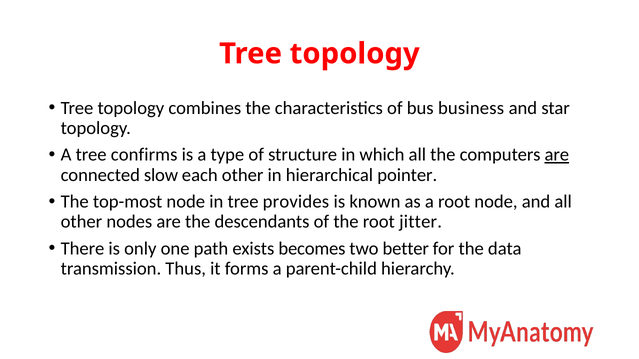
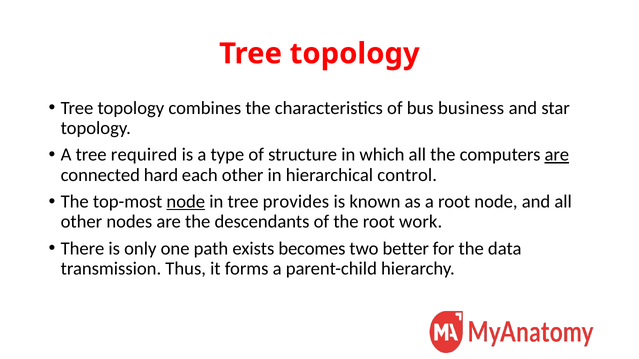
confirms: confirms -> required (144, 155)
slow: slow -> hard (161, 175)
pointer: pointer -> control (407, 175)
node underline: none -> present (186, 202)
jitter: jitter -> work (421, 222)
